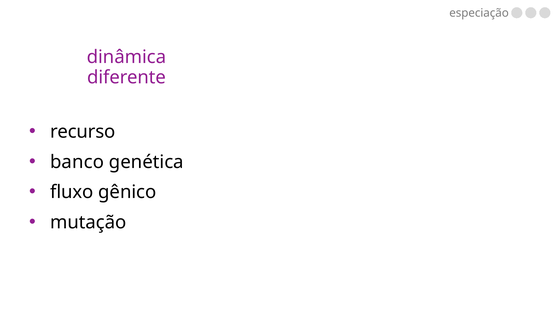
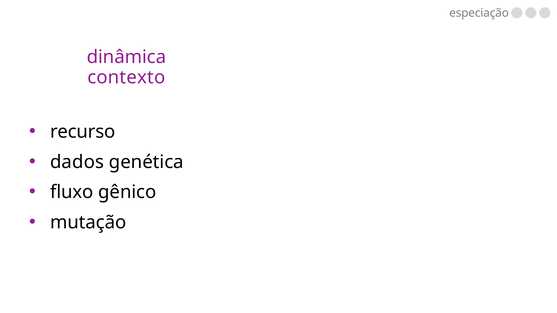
diferente: diferente -> contexto (126, 77)
banco: banco -> dados (77, 162)
